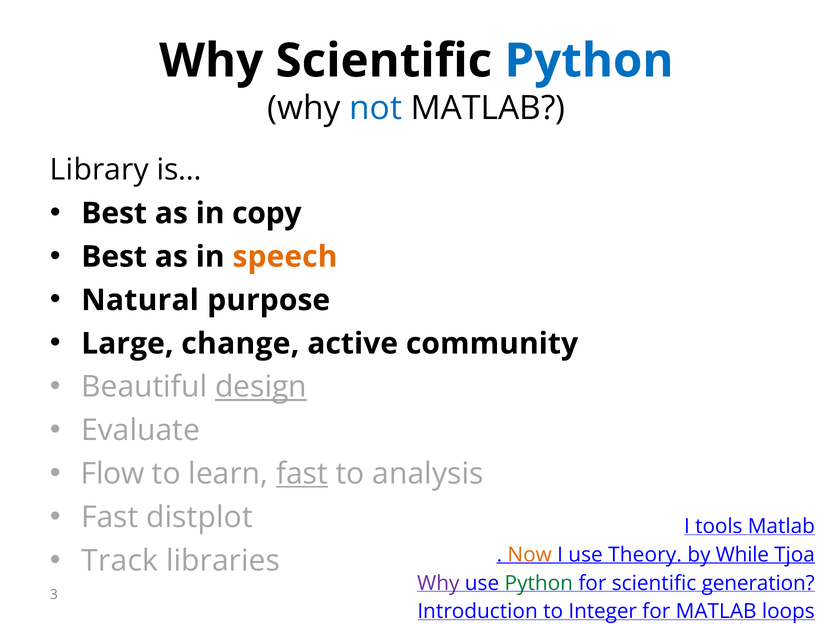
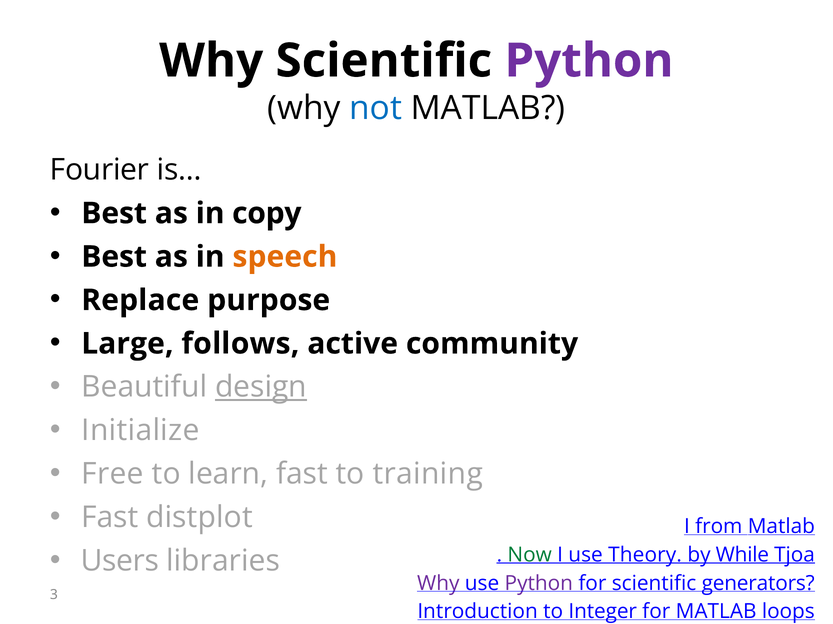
Python colour: blue -> purple (589, 61)
Library: Library -> Fourier (100, 170)
Natural: Natural -> Replace (140, 301)
change: change -> follows (240, 344)
Evaluate: Evaluate -> Initialize (140, 431)
Flow: Flow -> Free (112, 474)
fast underline: present -> none (302, 474)
analysis: analysis -> training (428, 474)
tools: tools -> from (719, 527)
Track: Track -> Users (120, 561)
Now colour: orange -> green (530, 556)
Python colour: green -> purple (539, 584)
generation: generation -> generators (758, 584)
